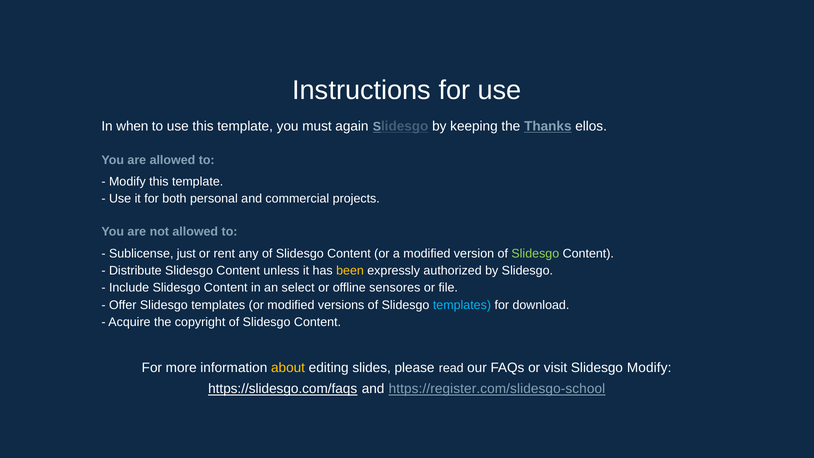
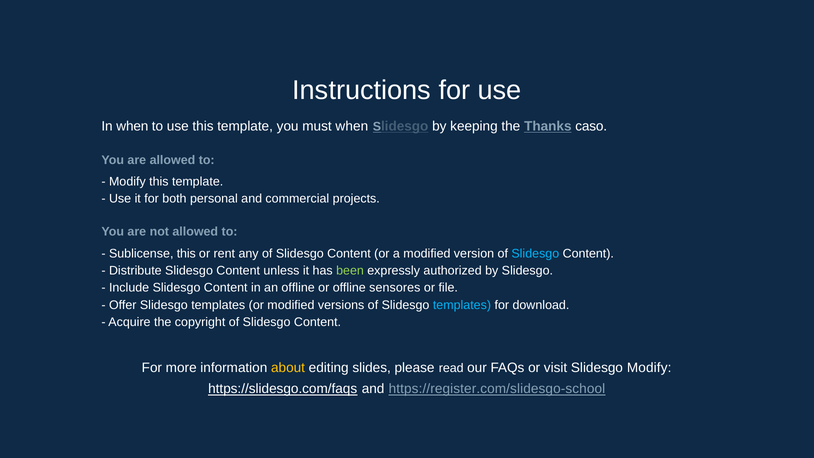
must again: again -> when (352, 126)
ellos: ellos -> caso (591, 126)
Sublicense just: just -> this (186, 253)
Slidesgo colour: light green -> light blue (535, 253)
been colour: yellow -> light green (350, 271)
an select: select -> offline (298, 288)
